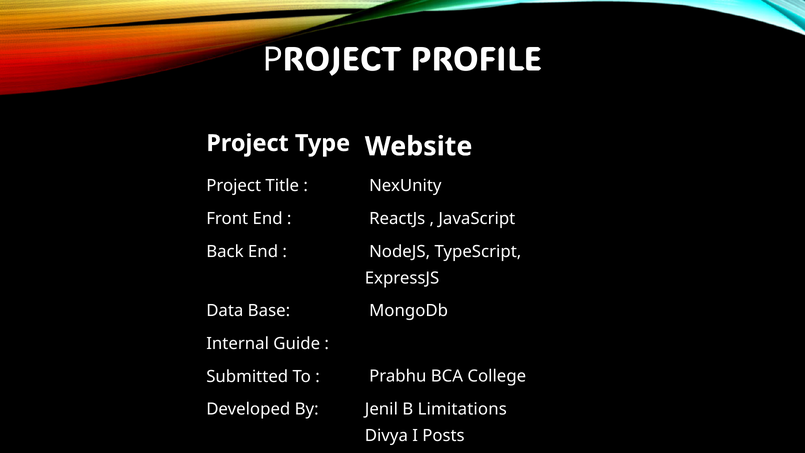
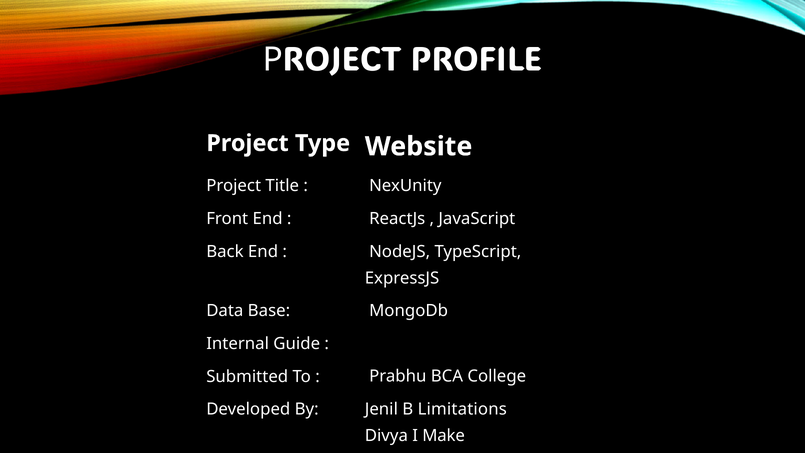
Posts: Posts -> Make (444, 436)
